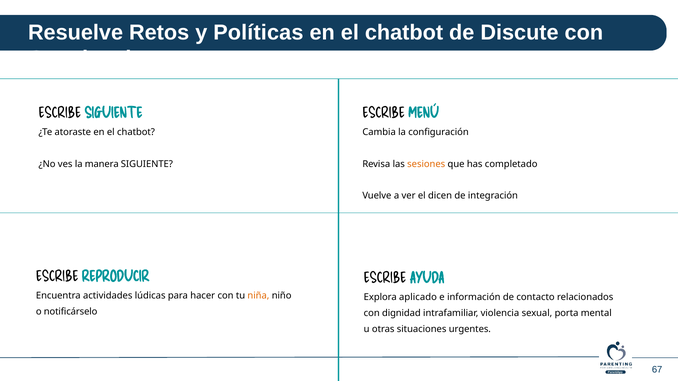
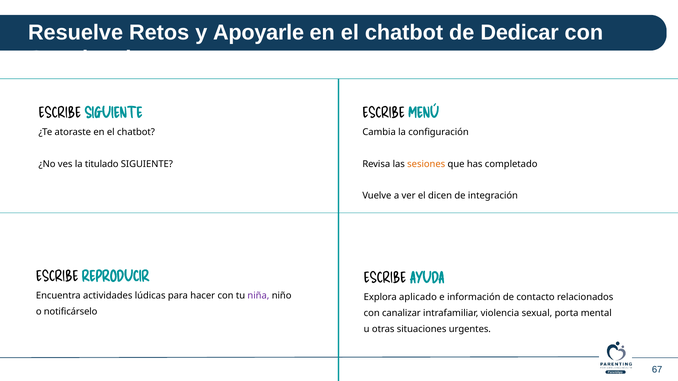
Políticas: Políticas -> Apoyarle (259, 33)
Discute: Discute -> Dedicar (520, 33)
manera: manera -> titulado (102, 164)
niña colour: orange -> purple (258, 296)
dignidad: dignidad -> canalizar (401, 313)
